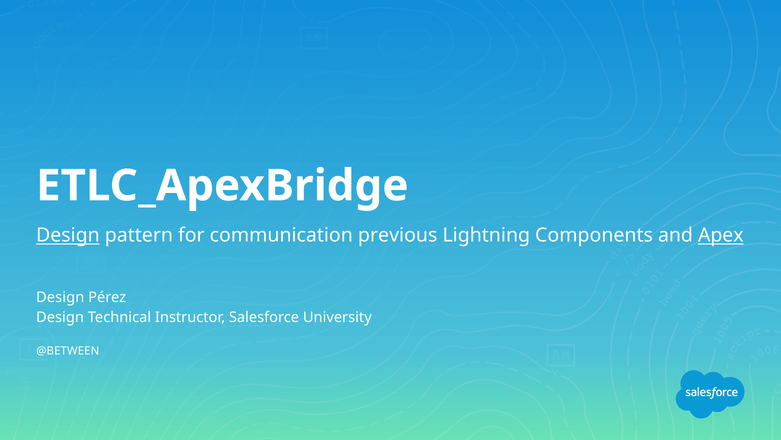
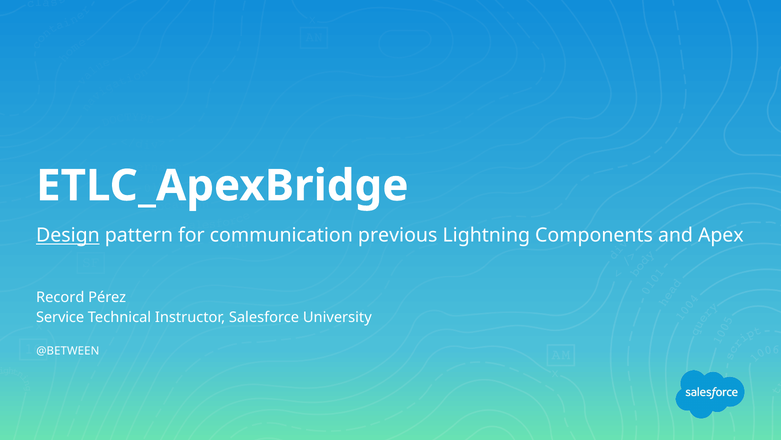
Apex underline: present -> none (721, 235)
Design: Design -> Record (60, 297)
Design: Design -> Service (60, 317)
